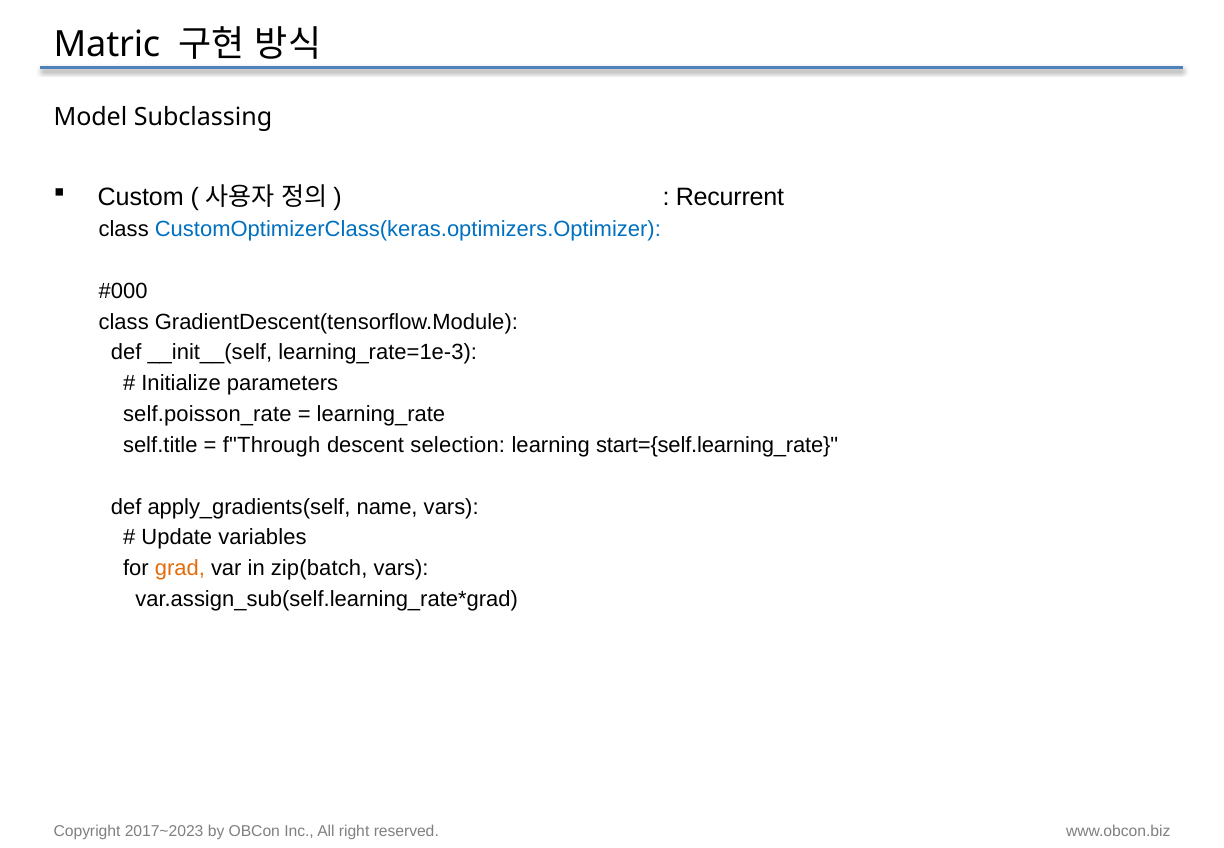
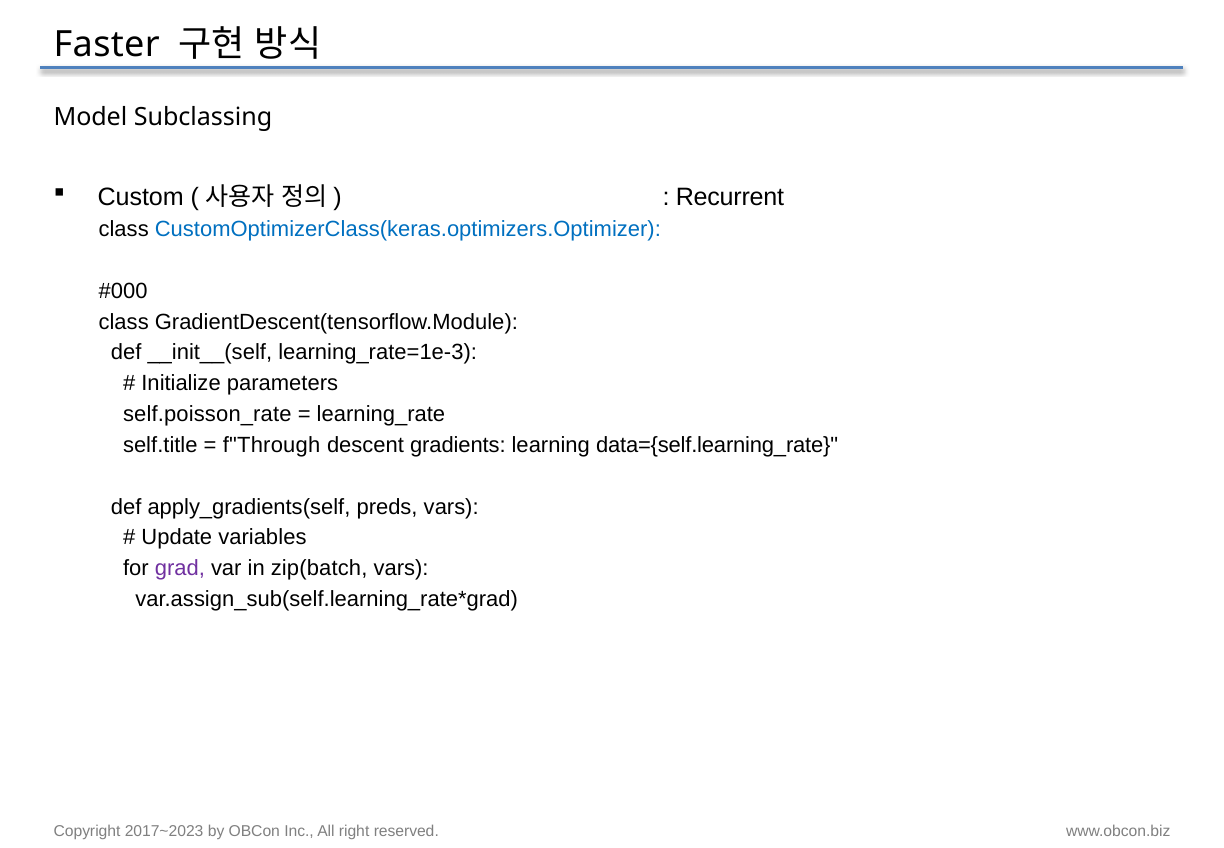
Matric: Matric -> Faster (107, 44)
selection: selection -> gradients (458, 445)
start={self.learning_rate: start={self.learning_rate -> data={self.learning_rate (717, 445)
name: name -> preds (387, 506)
grad colour: orange -> purple (180, 568)
